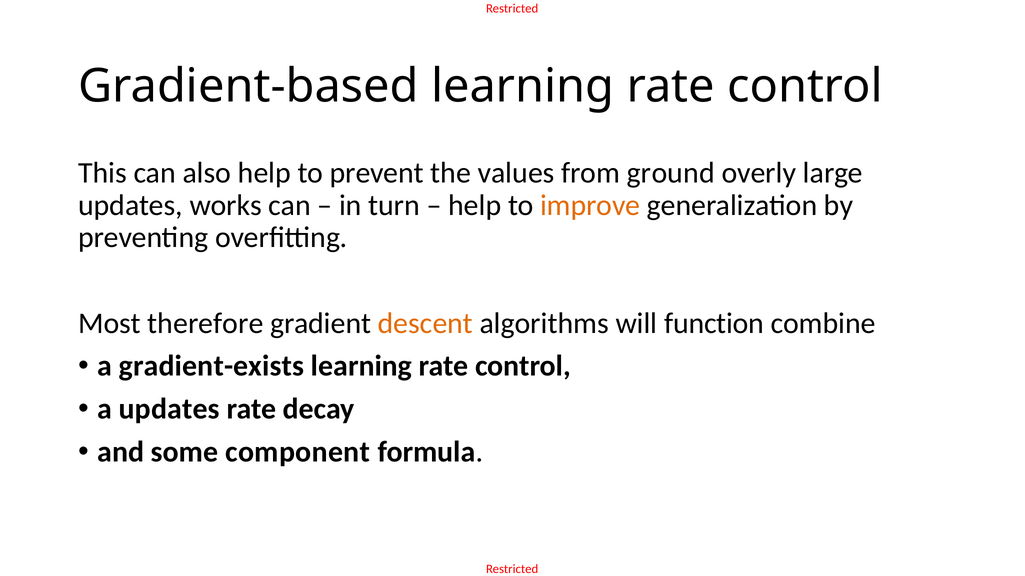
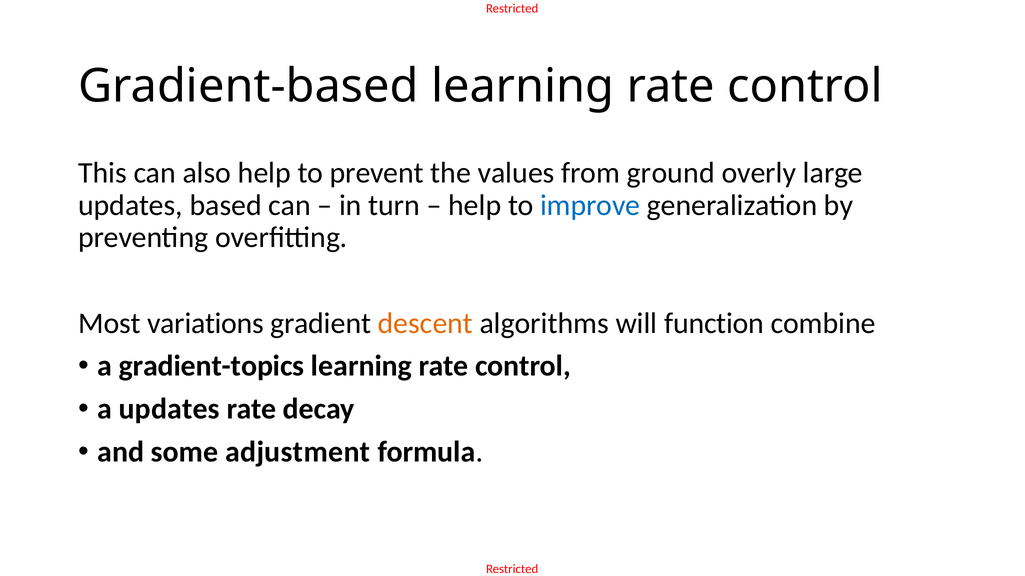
works: works -> based (226, 205)
improve colour: orange -> blue (590, 205)
therefore: therefore -> variations (206, 324)
gradient-exists: gradient-exists -> gradient-topics (212, 366)
component: component -> adjustment (298, 452)
